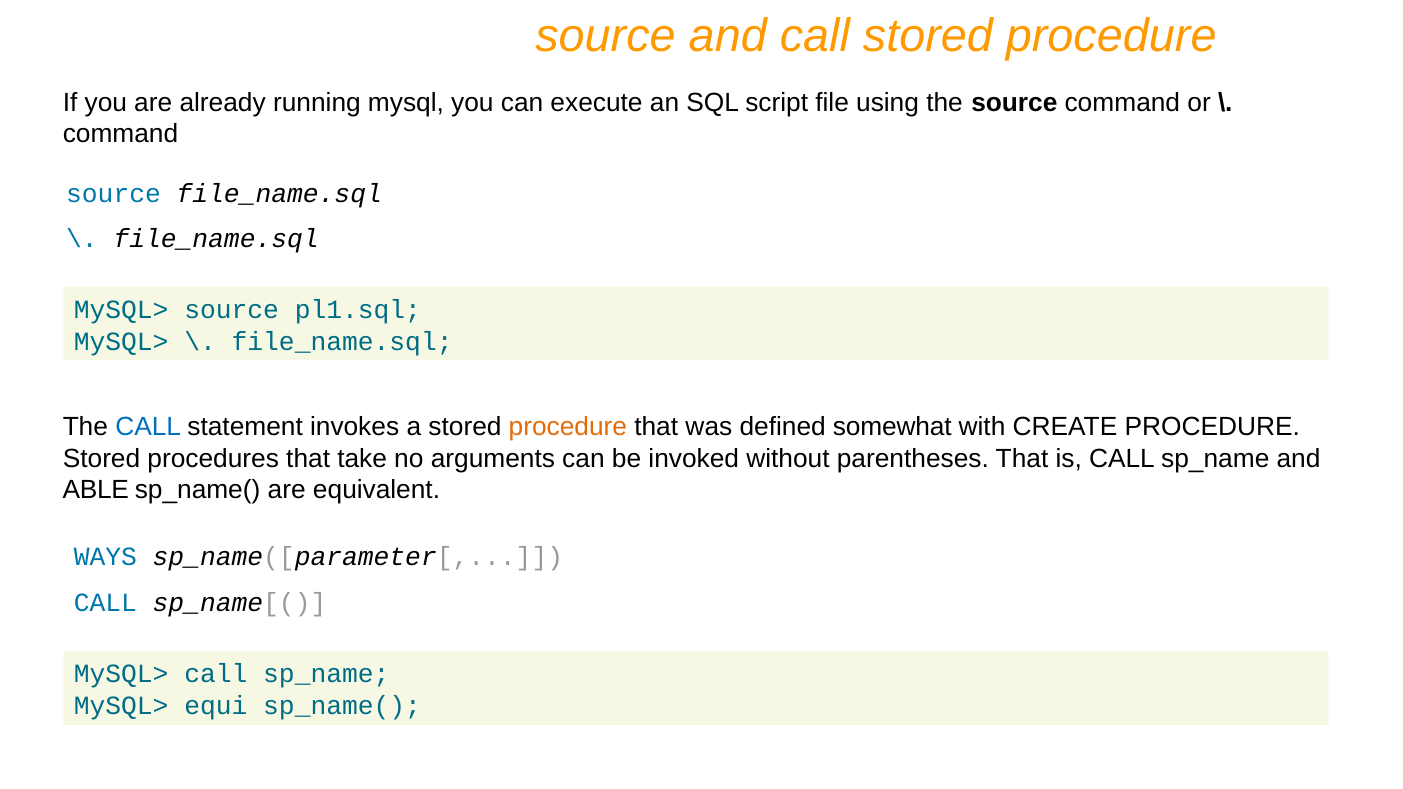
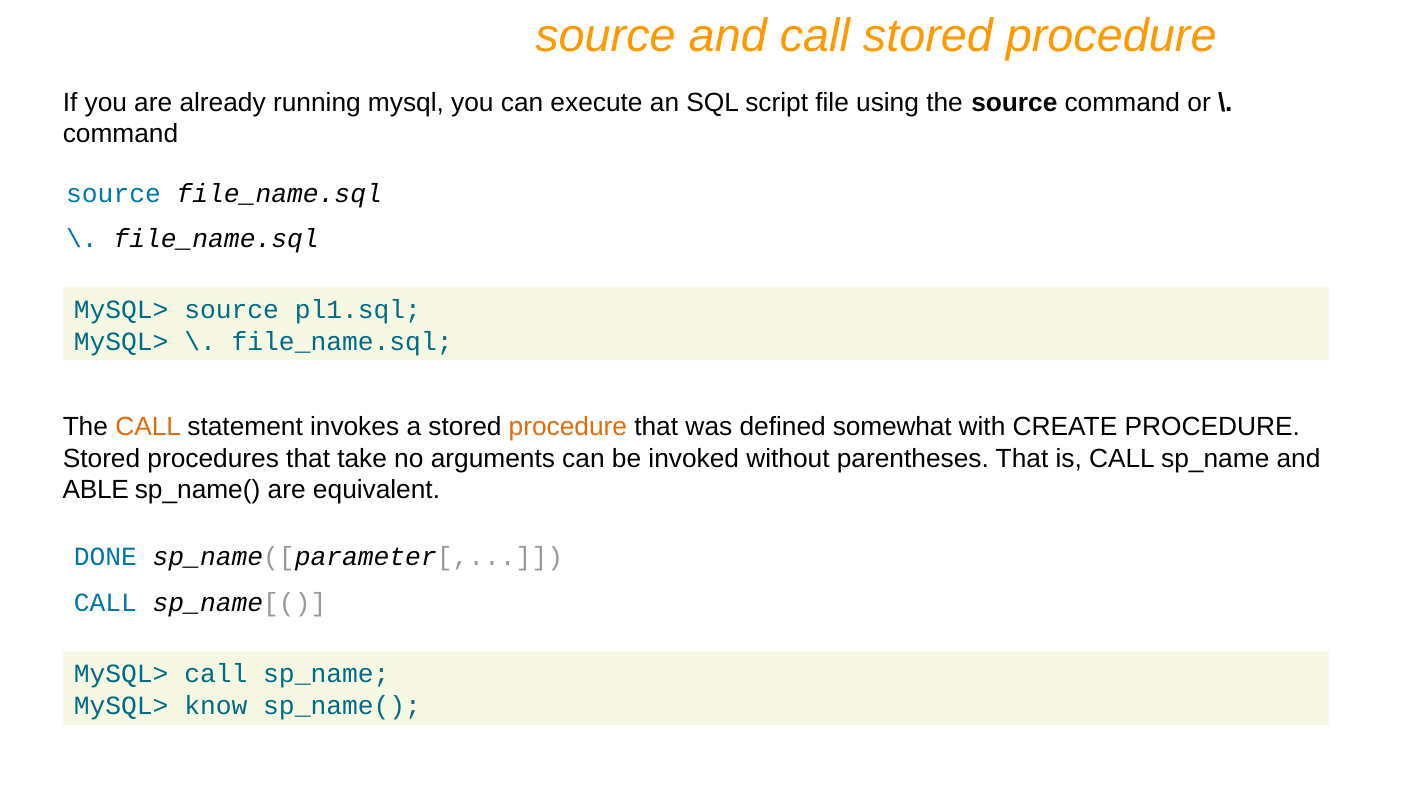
CALL colour: blue -> orange (148, 427)
WAYS: WAYS -> DONE (105, 557)
equi: equi -> know (216, 706)
